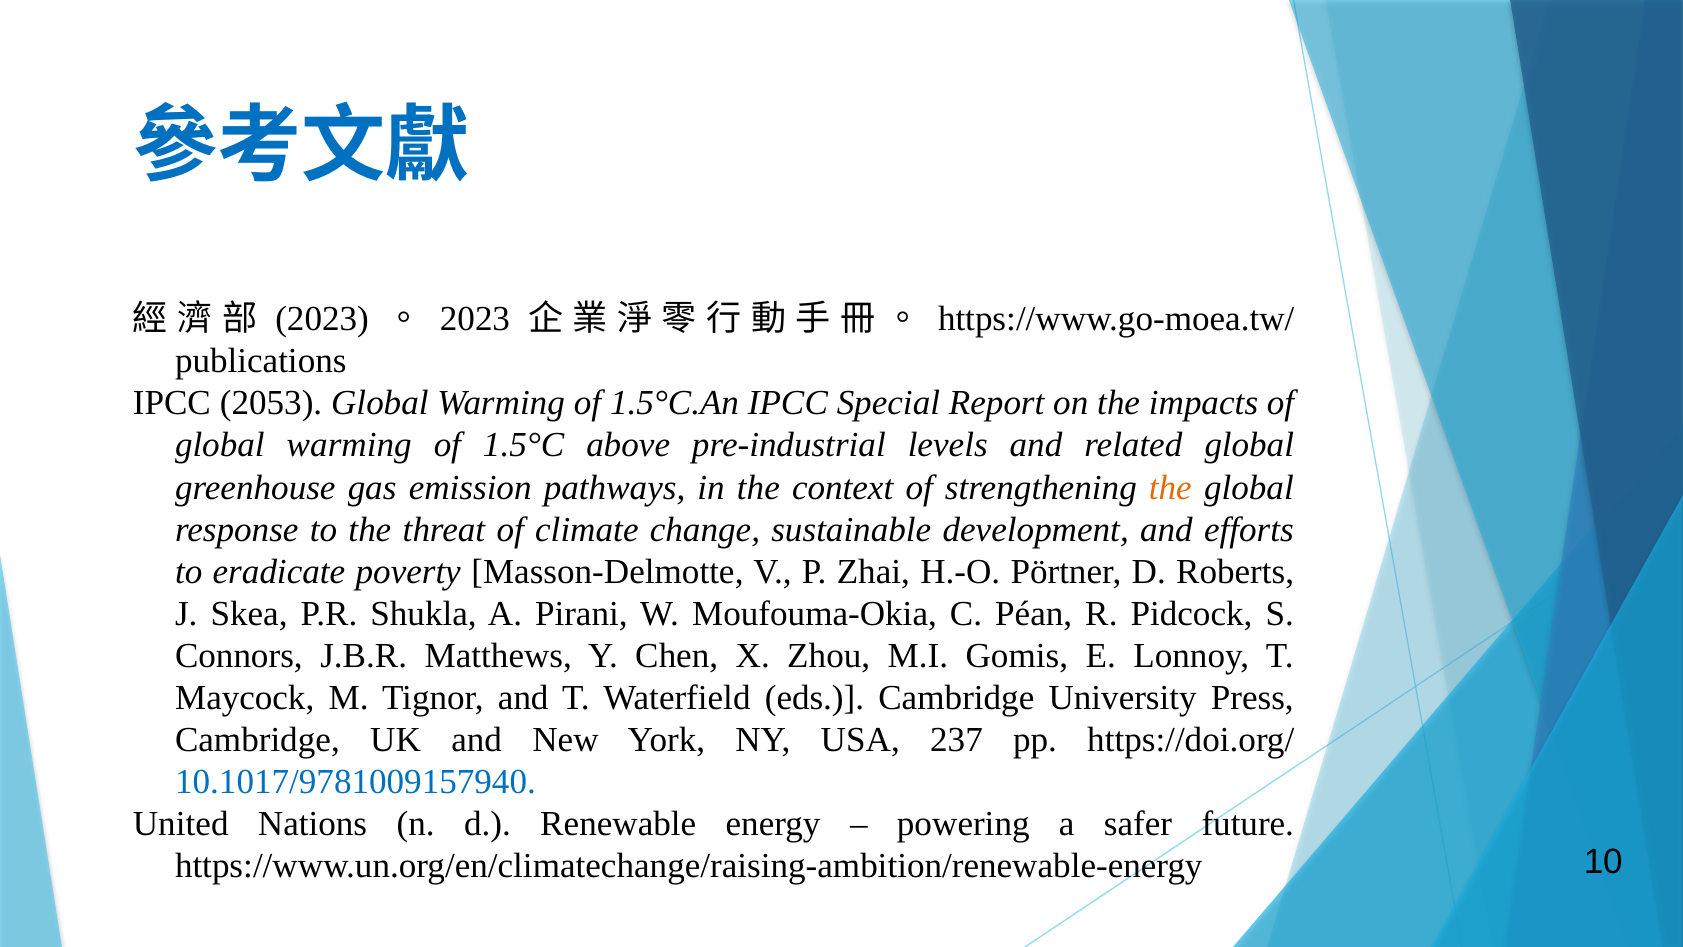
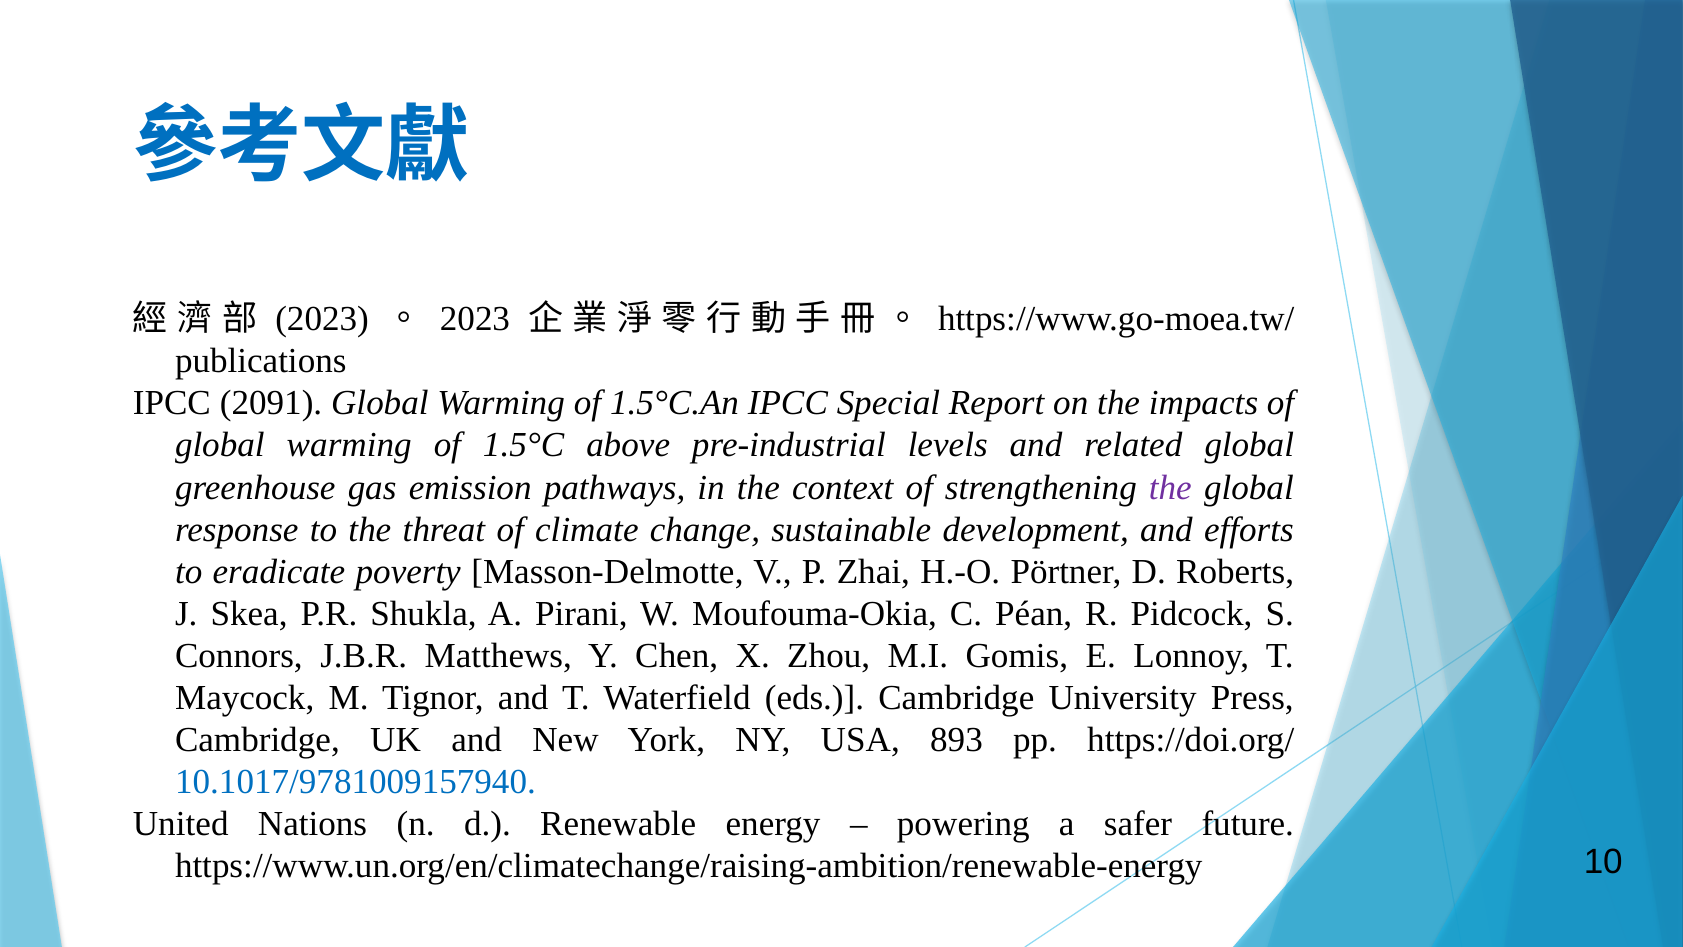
2053: 2053 -> 2091 (271, 403)
the colour: orange -> purple (1170, 487)
237: 237 -> 893 (956, 740)
